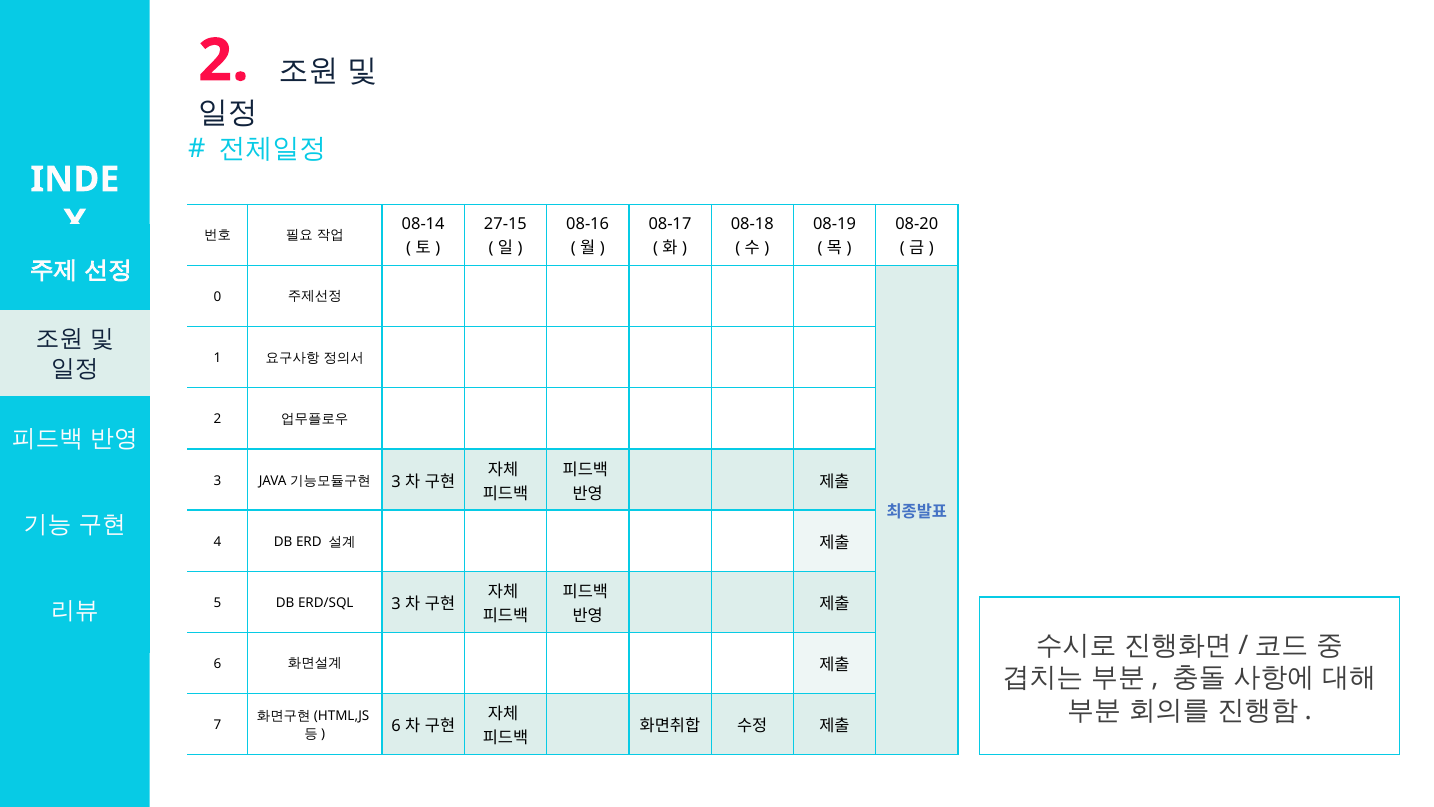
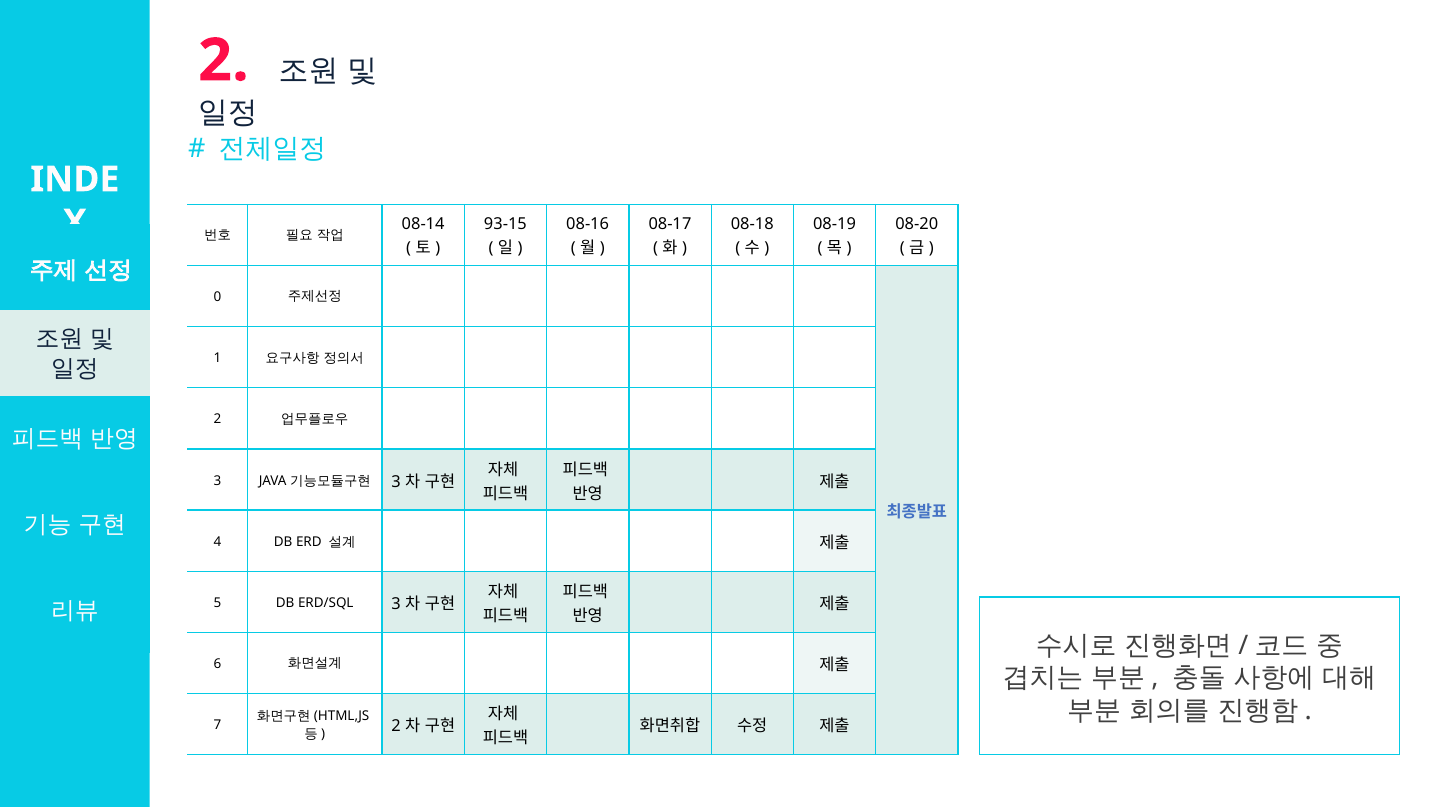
27-15: 27-15 -> 93-15 (505, 224)
6: 6 -> 2 (396, 726)
